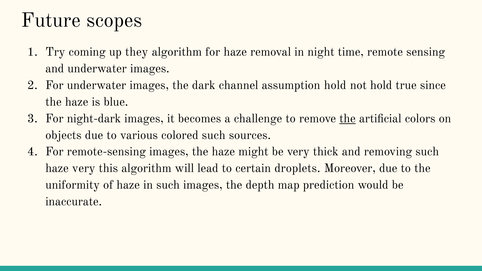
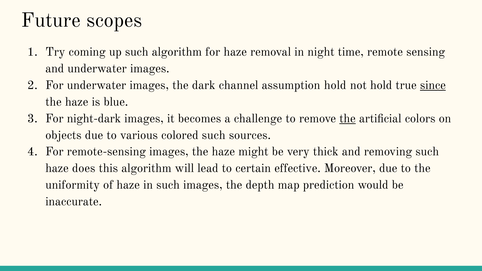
up they: they -> such (137, 52)
since underline: none -> present (433, 85)
haze very: very -> does (84, 168)
droplets: droplets -> effective (298, 168)
